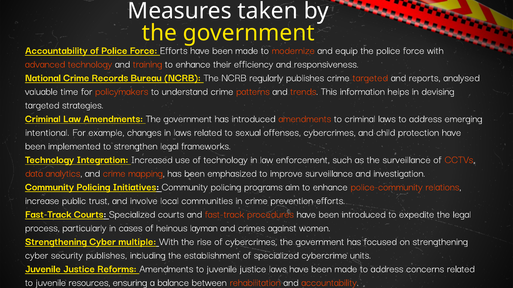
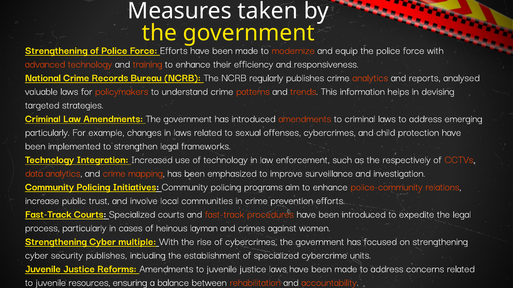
Accountability: Accountability -> Strengthening (56, 50)
crime targeted: targeted -> analytics (370, 78)
valuable time: time -> laws (69, 91)
intentional: intentional -> particularly (47, 132)
the surveillance: surveillance -> respectively (407, 160)
